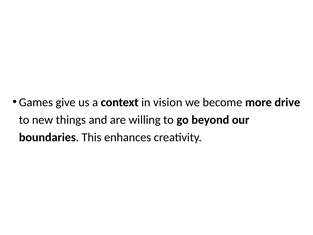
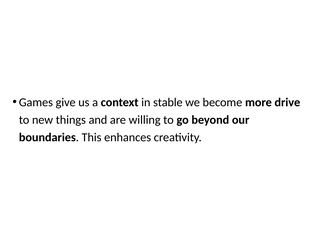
vision: vision -> stable (168, 102)
